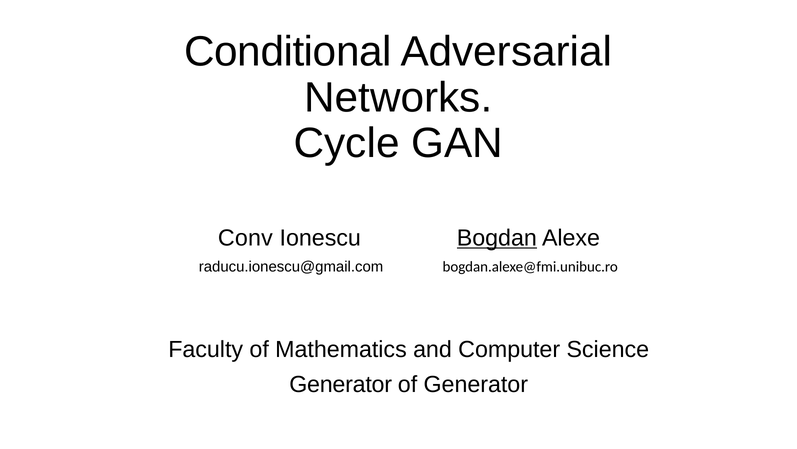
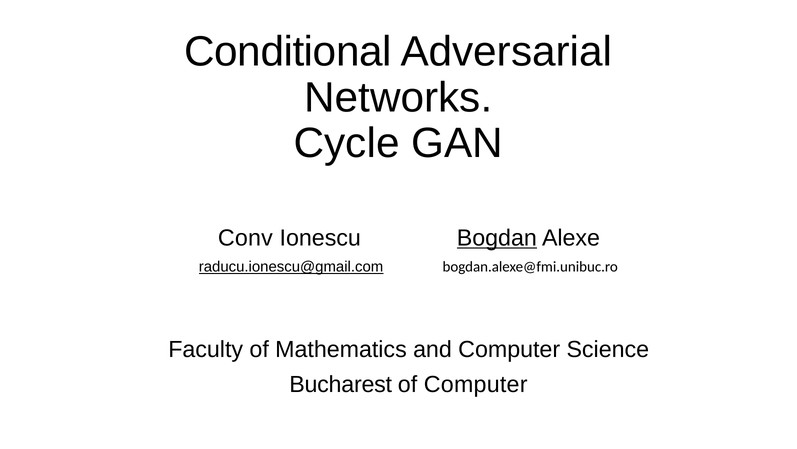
raducu.ionescu@gmail.com underline: none -> present (291, 267)
Generator: Generator -> Bucharest (341, 384)
of Generator: Generator -> Computer (476, 384)
